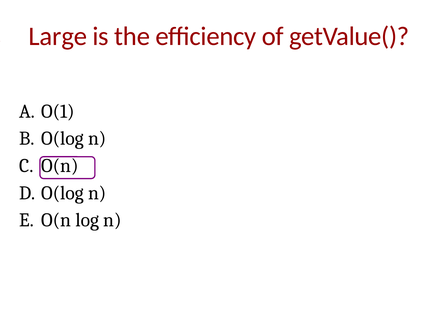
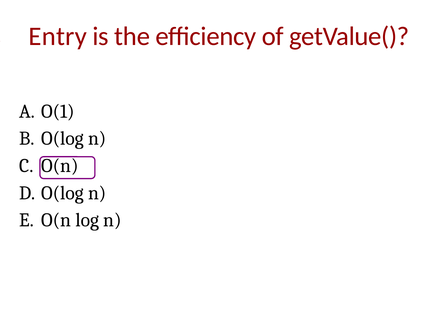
Large: Large -> Entry (58, 37)
